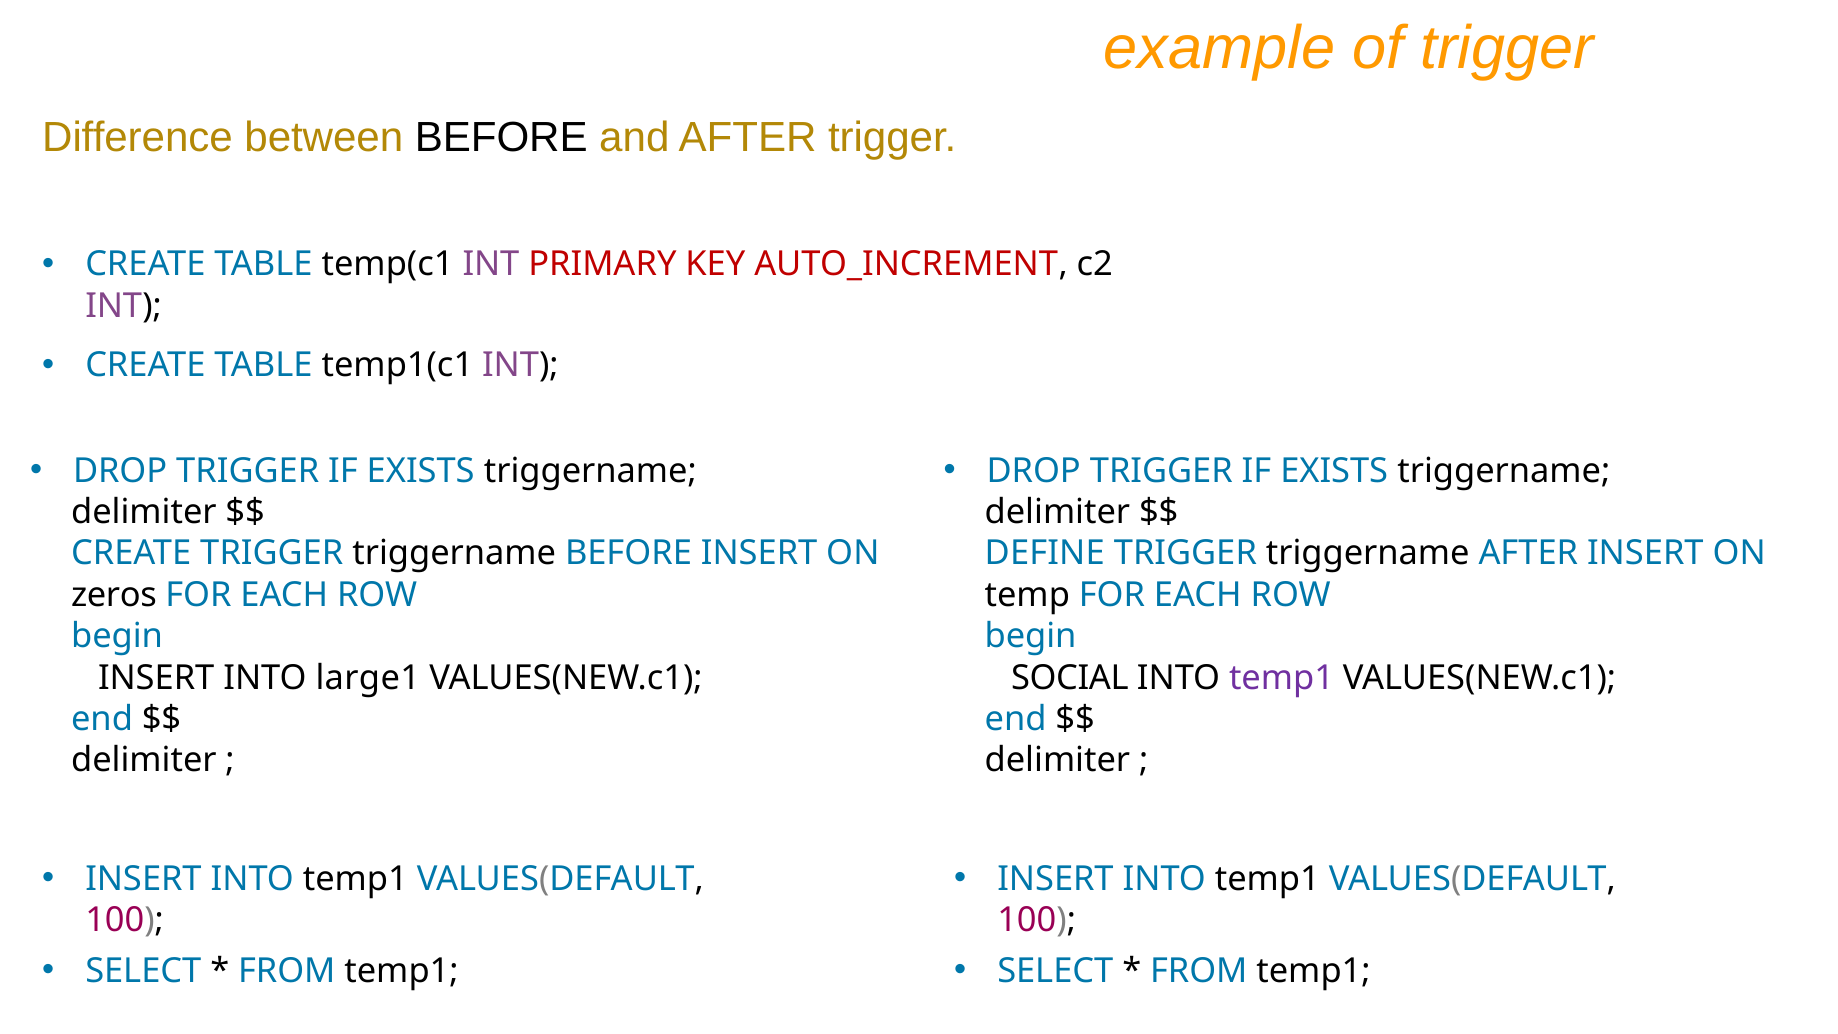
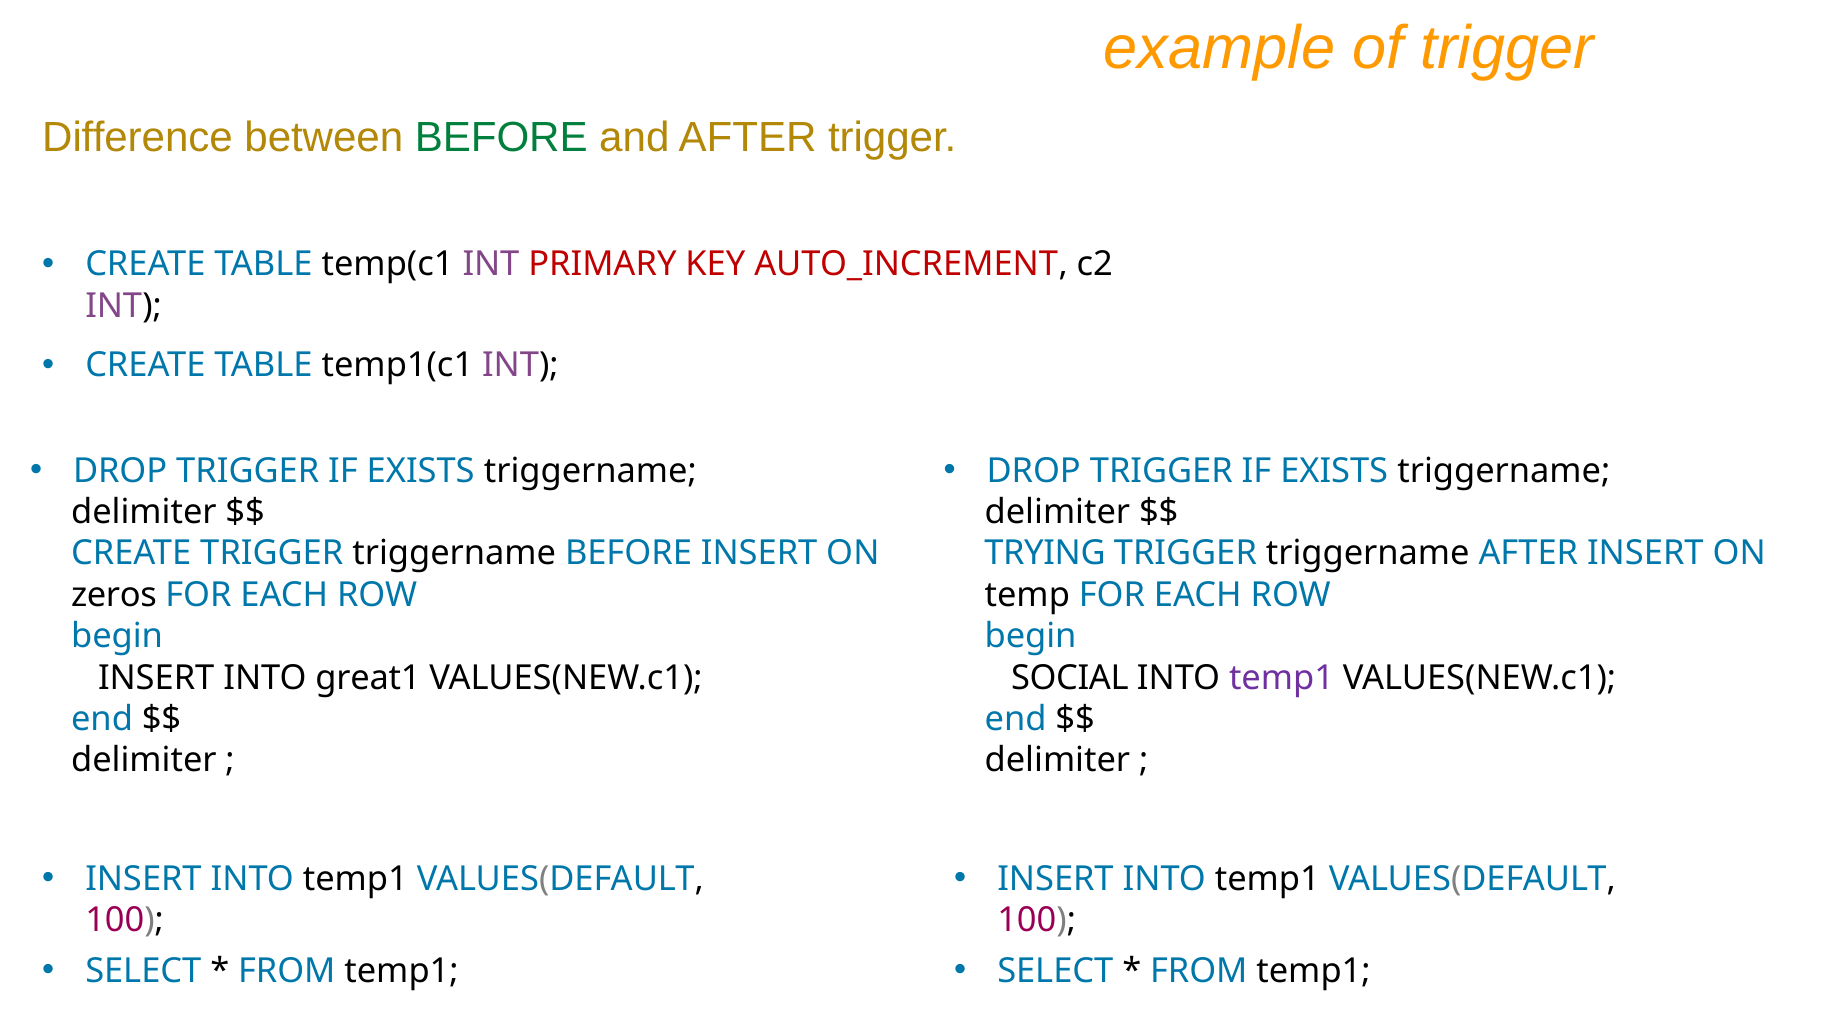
BEFORE colour: black -> green (501, 138)
DEFINE: DEFINE -> TRYING (1045, 553)
large1: large1 -> great1 (368, 678)
